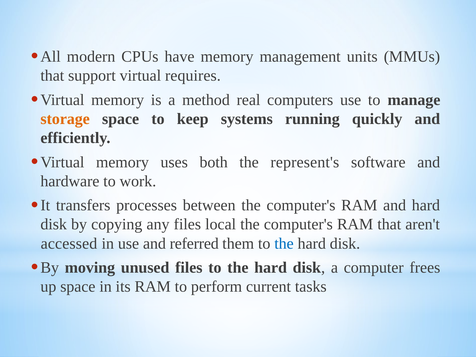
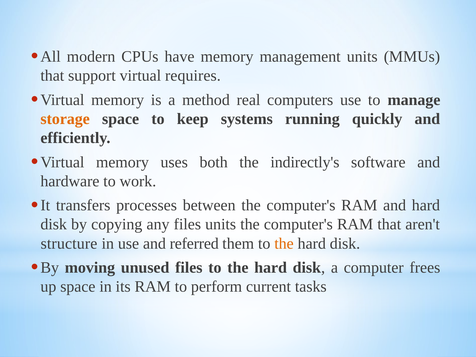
represent's: represent's -> indirectly's (305, 162)
files local: local -> units (221, 224)
accessed: accessed -> structure (69, 243)
the colour: blue -> orange (284, 243)
